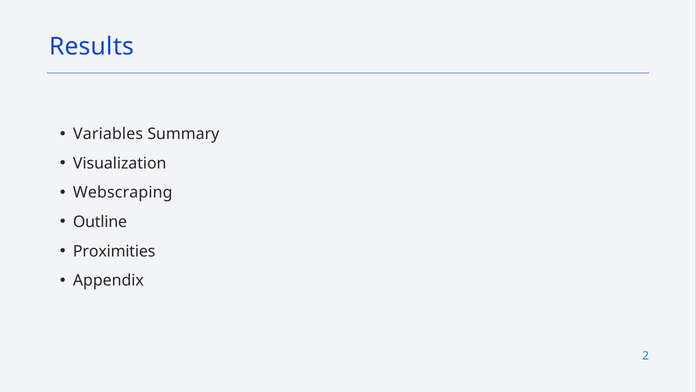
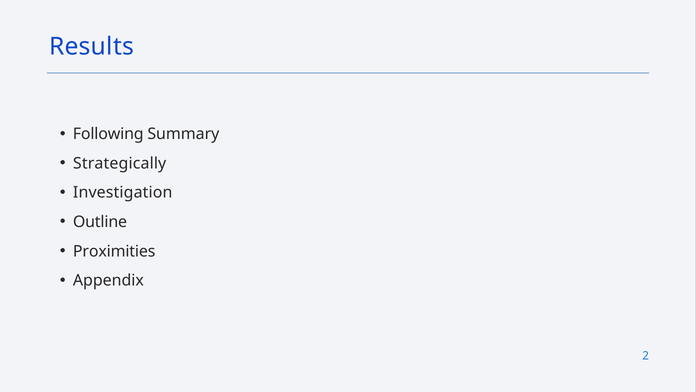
Variables: Variables -> Following (108, 134)
Visualization: Visualization -> Strategically (120, 163)
Webscraping: Webscraping -> Investigation (123, 192)
